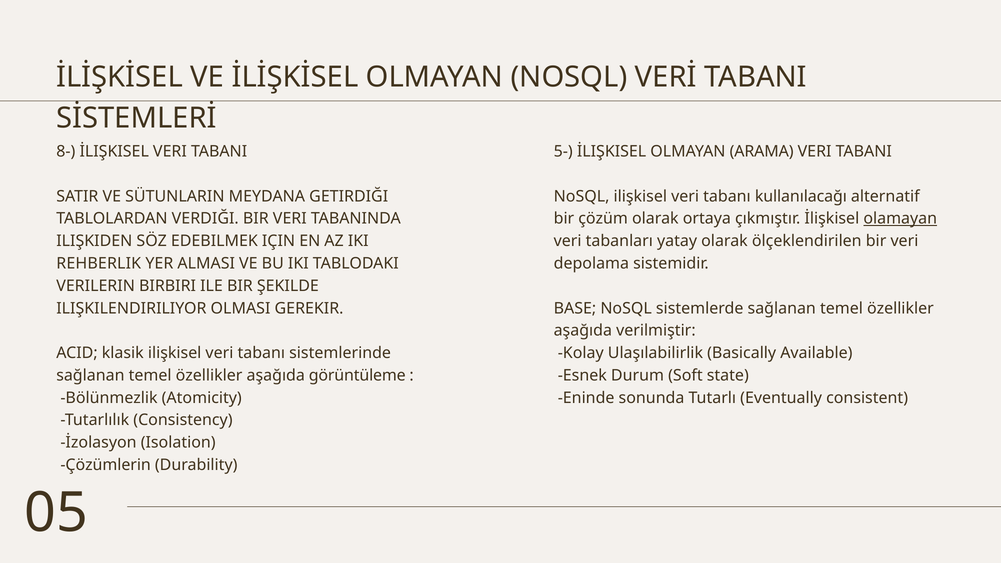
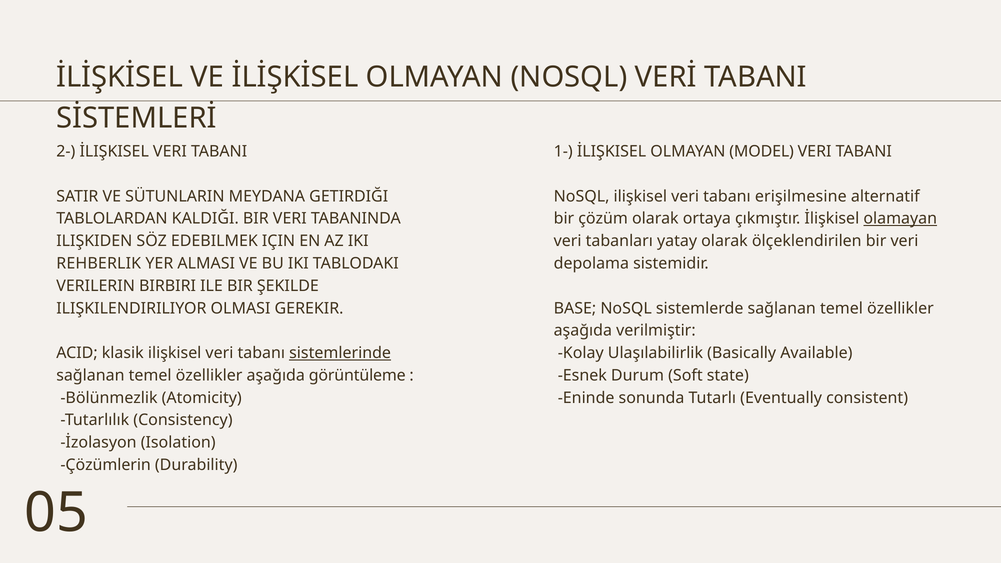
8-: 8- -> 2- (66, 152)
5-: 5- -> 1- (563, 152)
ARAMA: ARAMA -> MODEL (762, 152)
kullanılacağı: kullanılacağı -> erişilmesine (801, 196)
VERDIĞI: VERDIĞI -> KALDIĞI (205, 219)
sistemlerinde underline: none -> present (340, 353)
